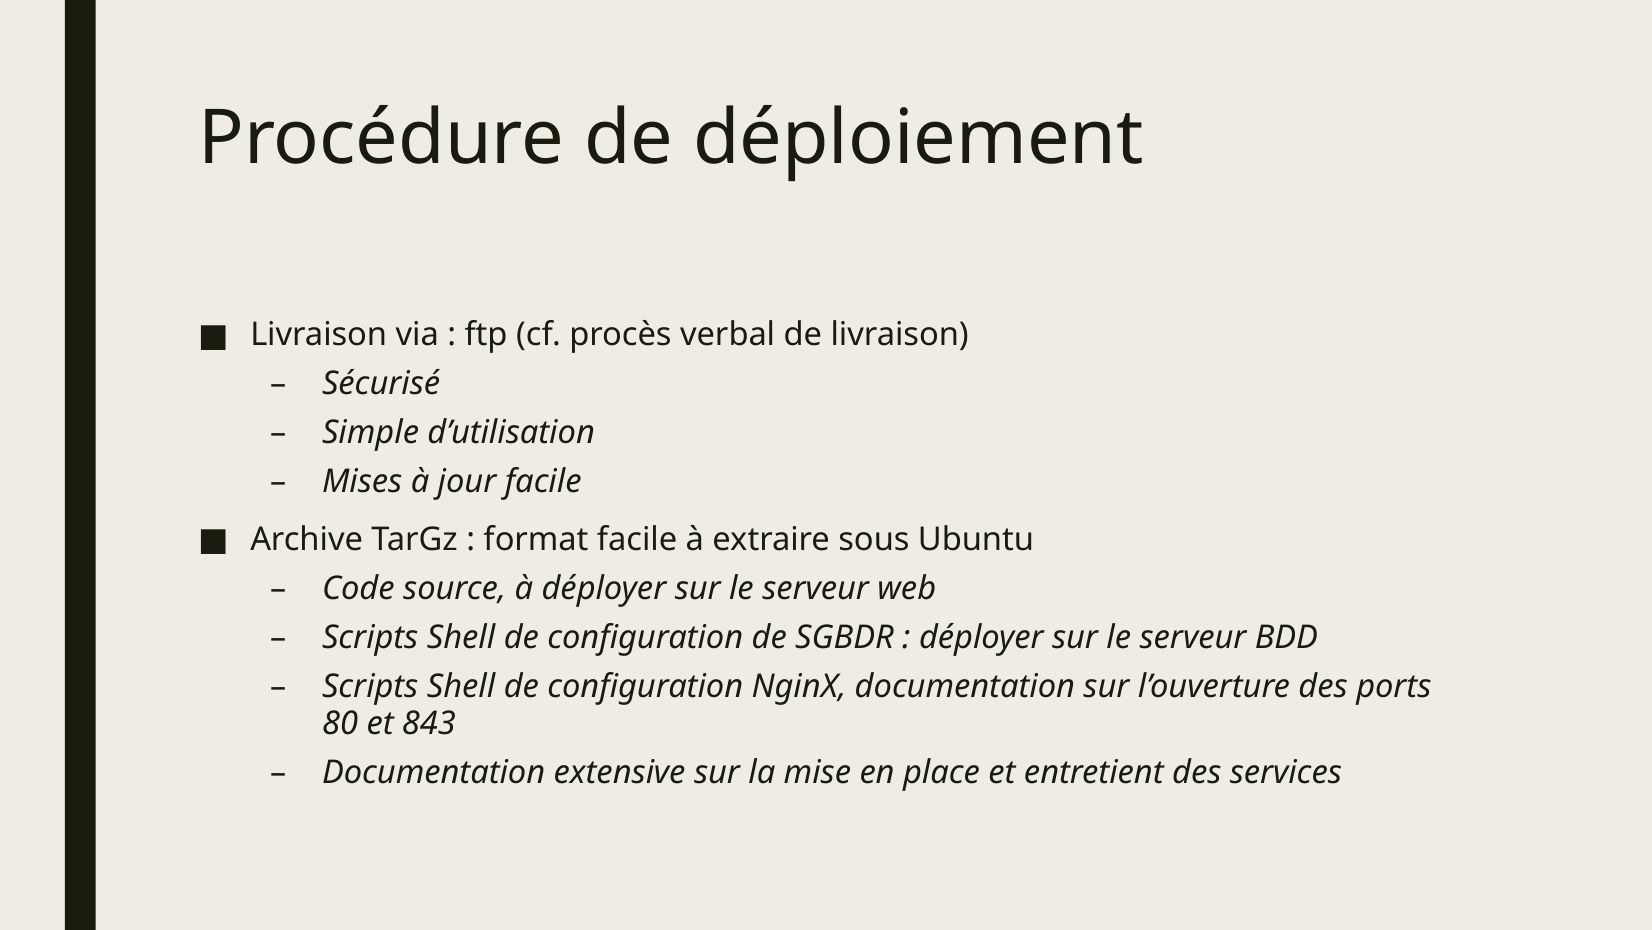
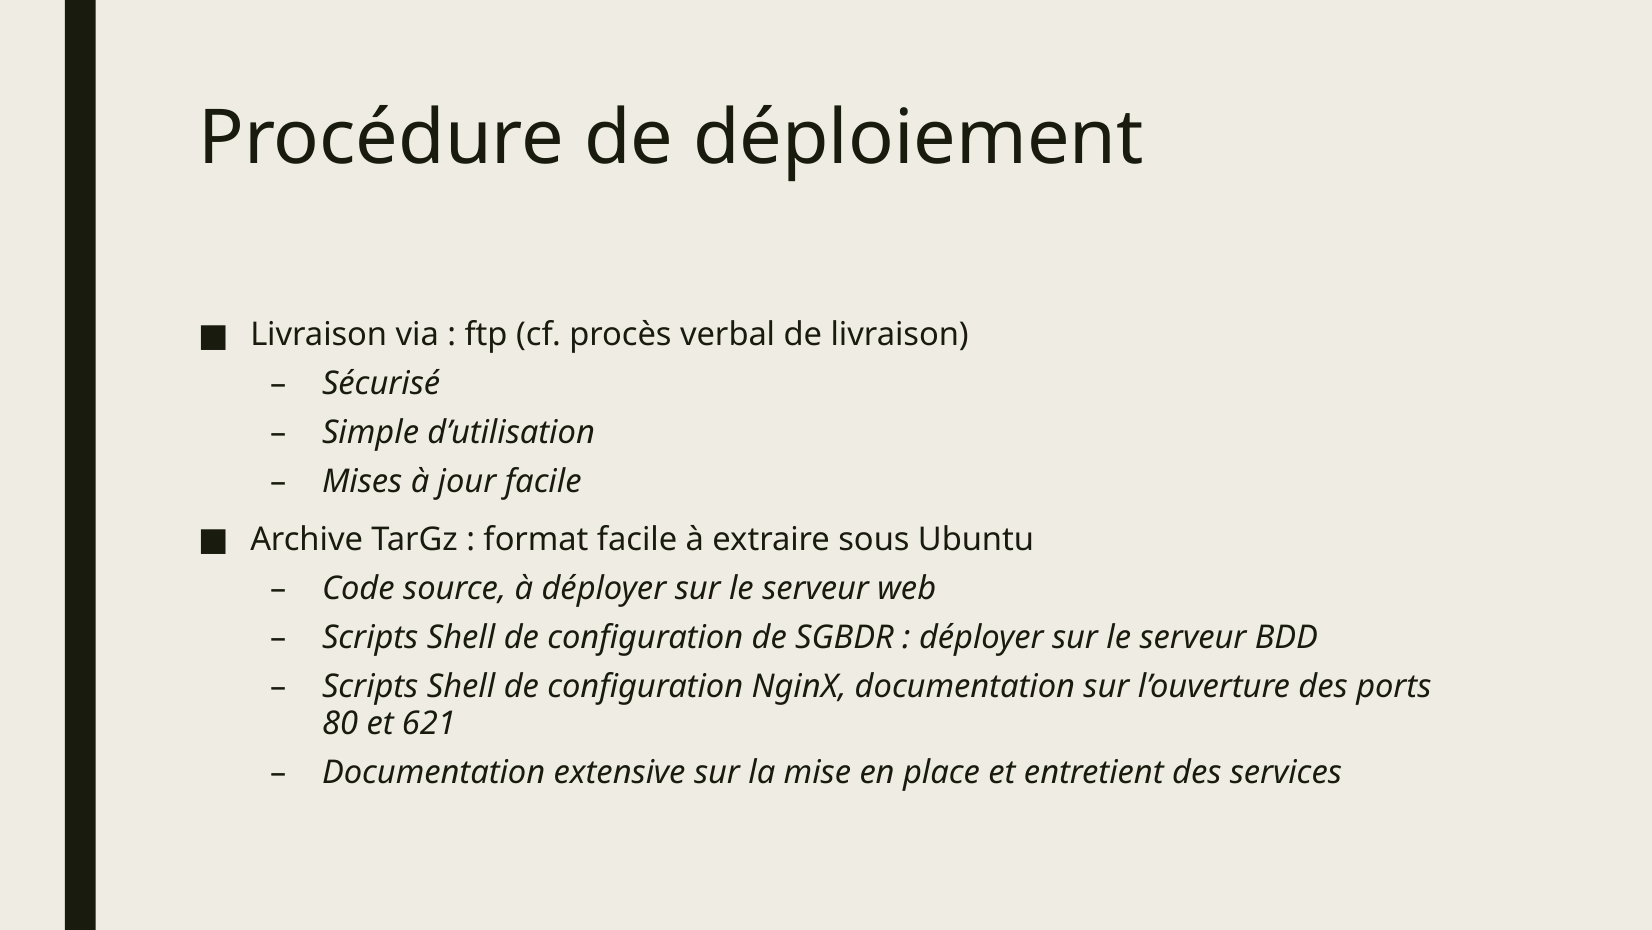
843: 843 -> 621 (429, 723)
